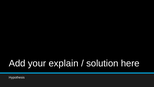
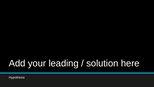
explain: explain -> leading (64, 63)
